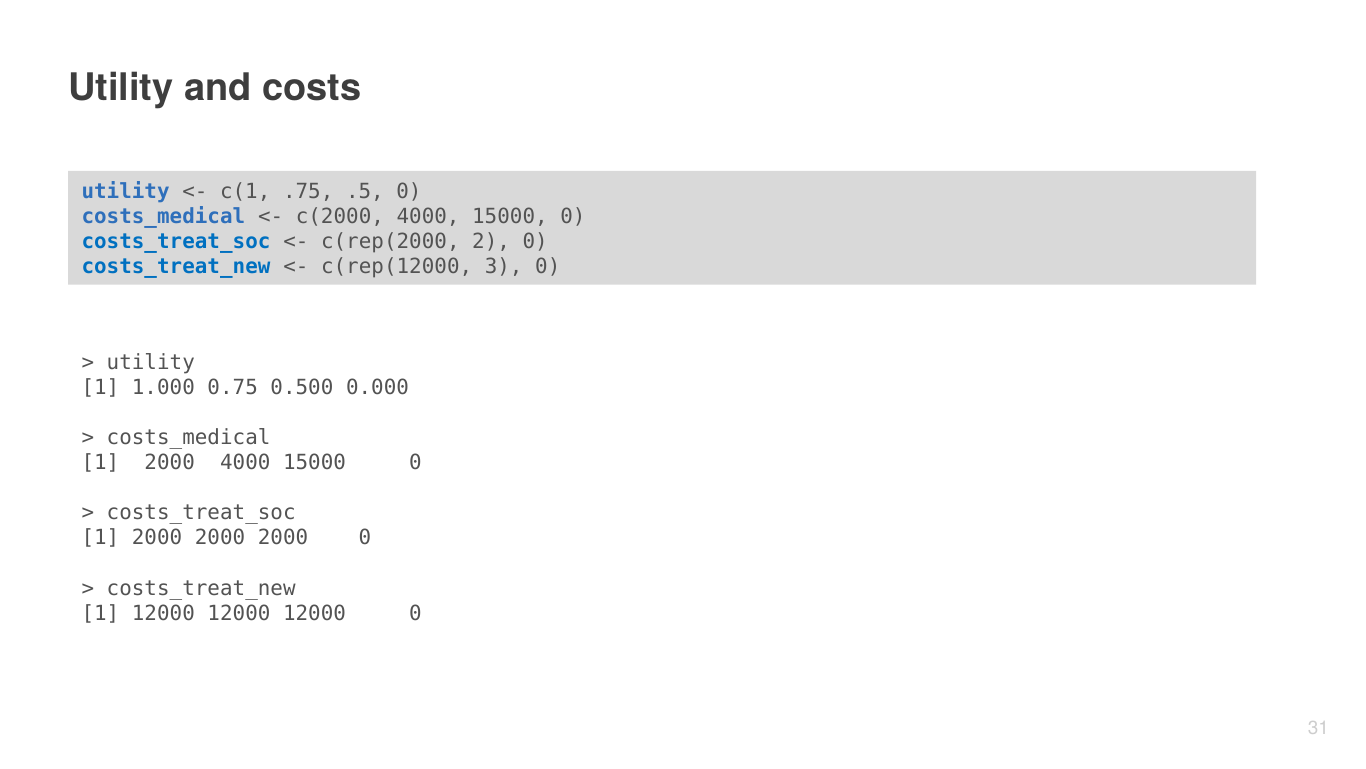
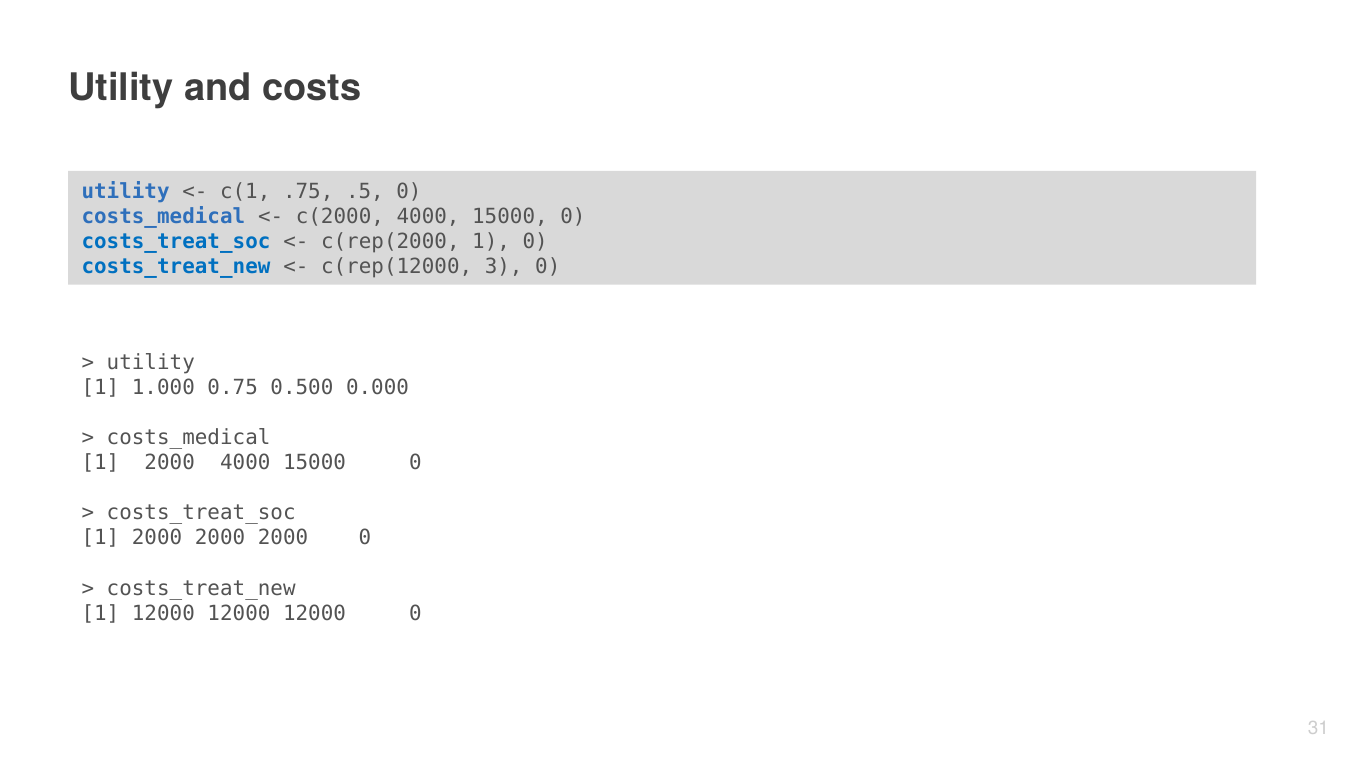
c(rep(2000 2: 2 -> 1 (491, 242)
